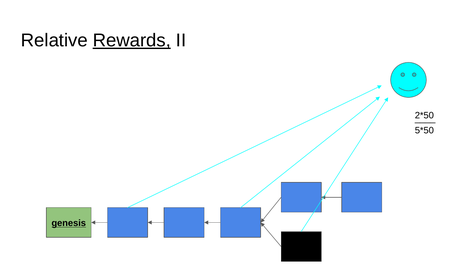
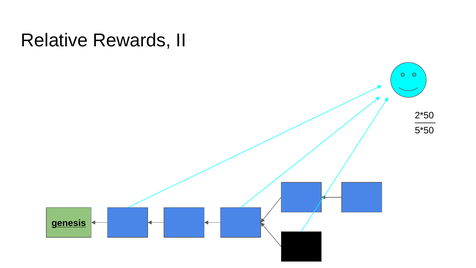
Rewards underline: present -> none (132, 40)
